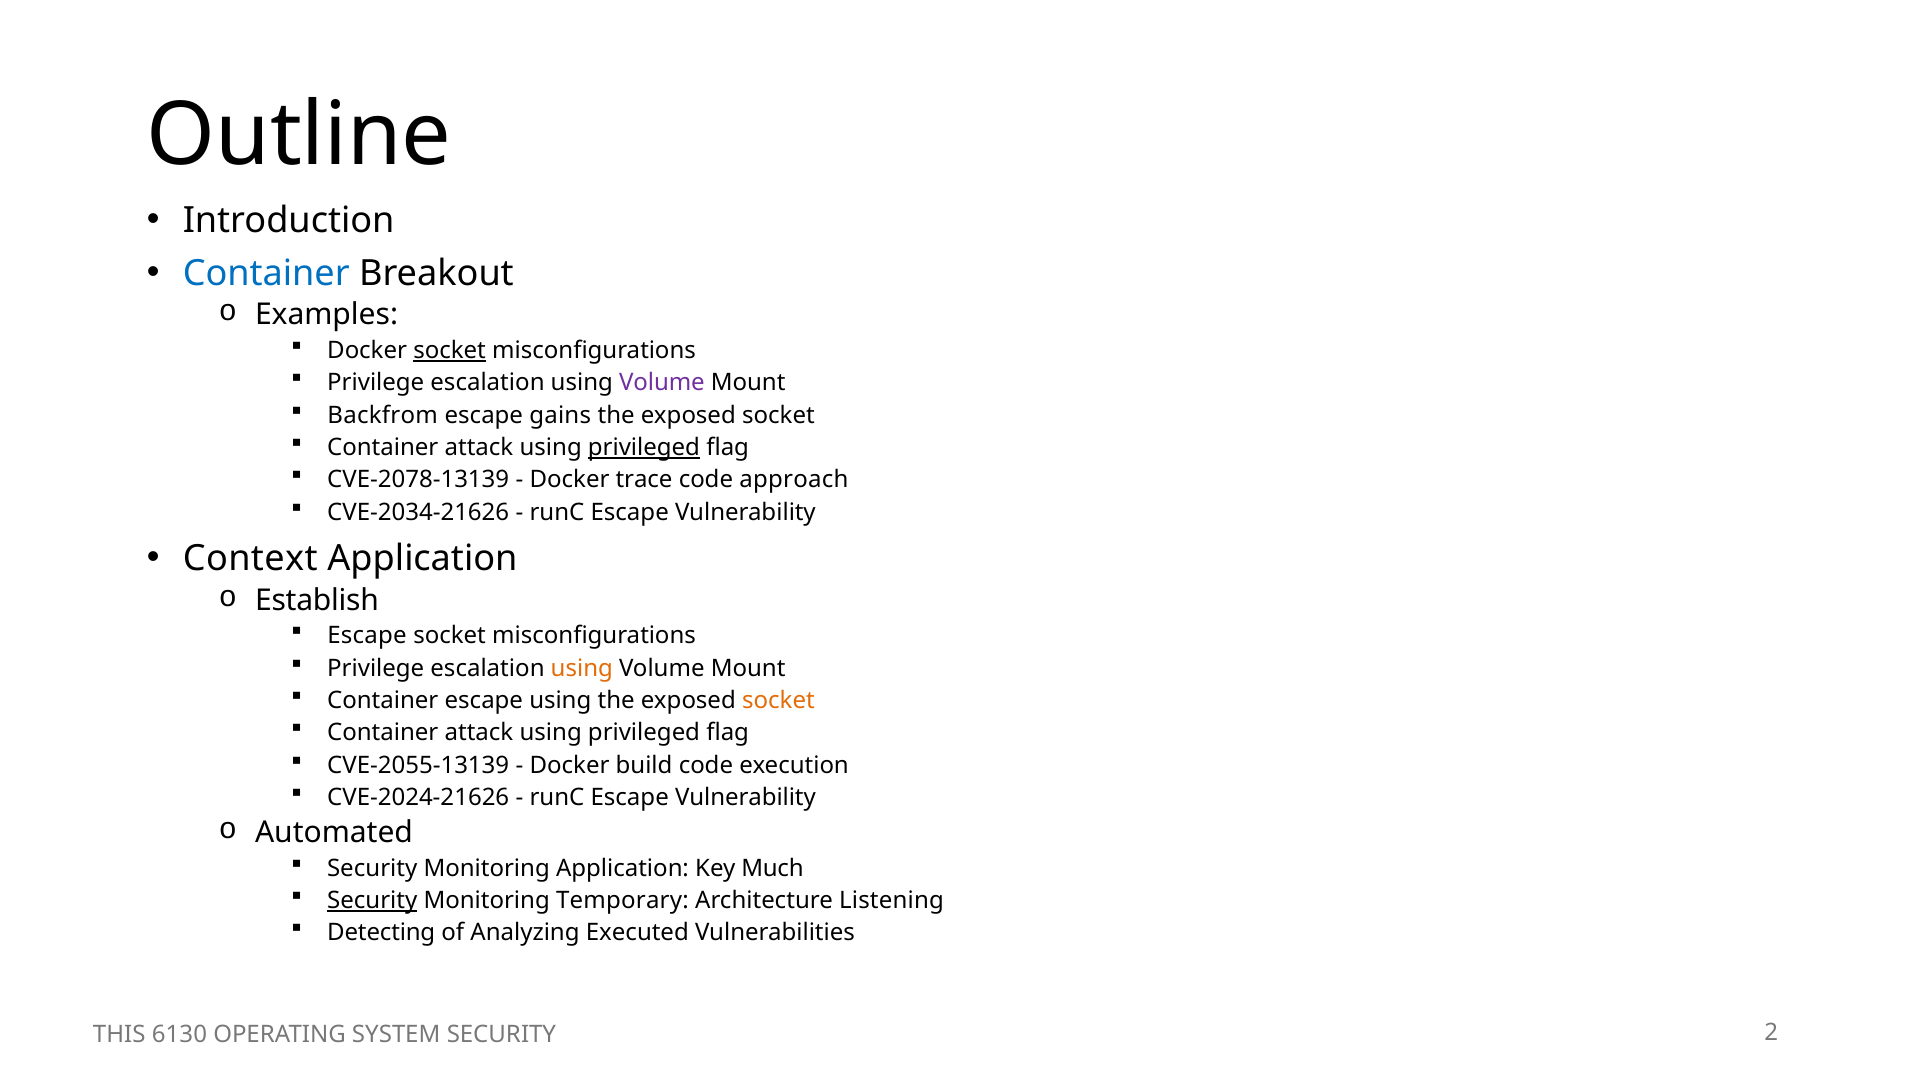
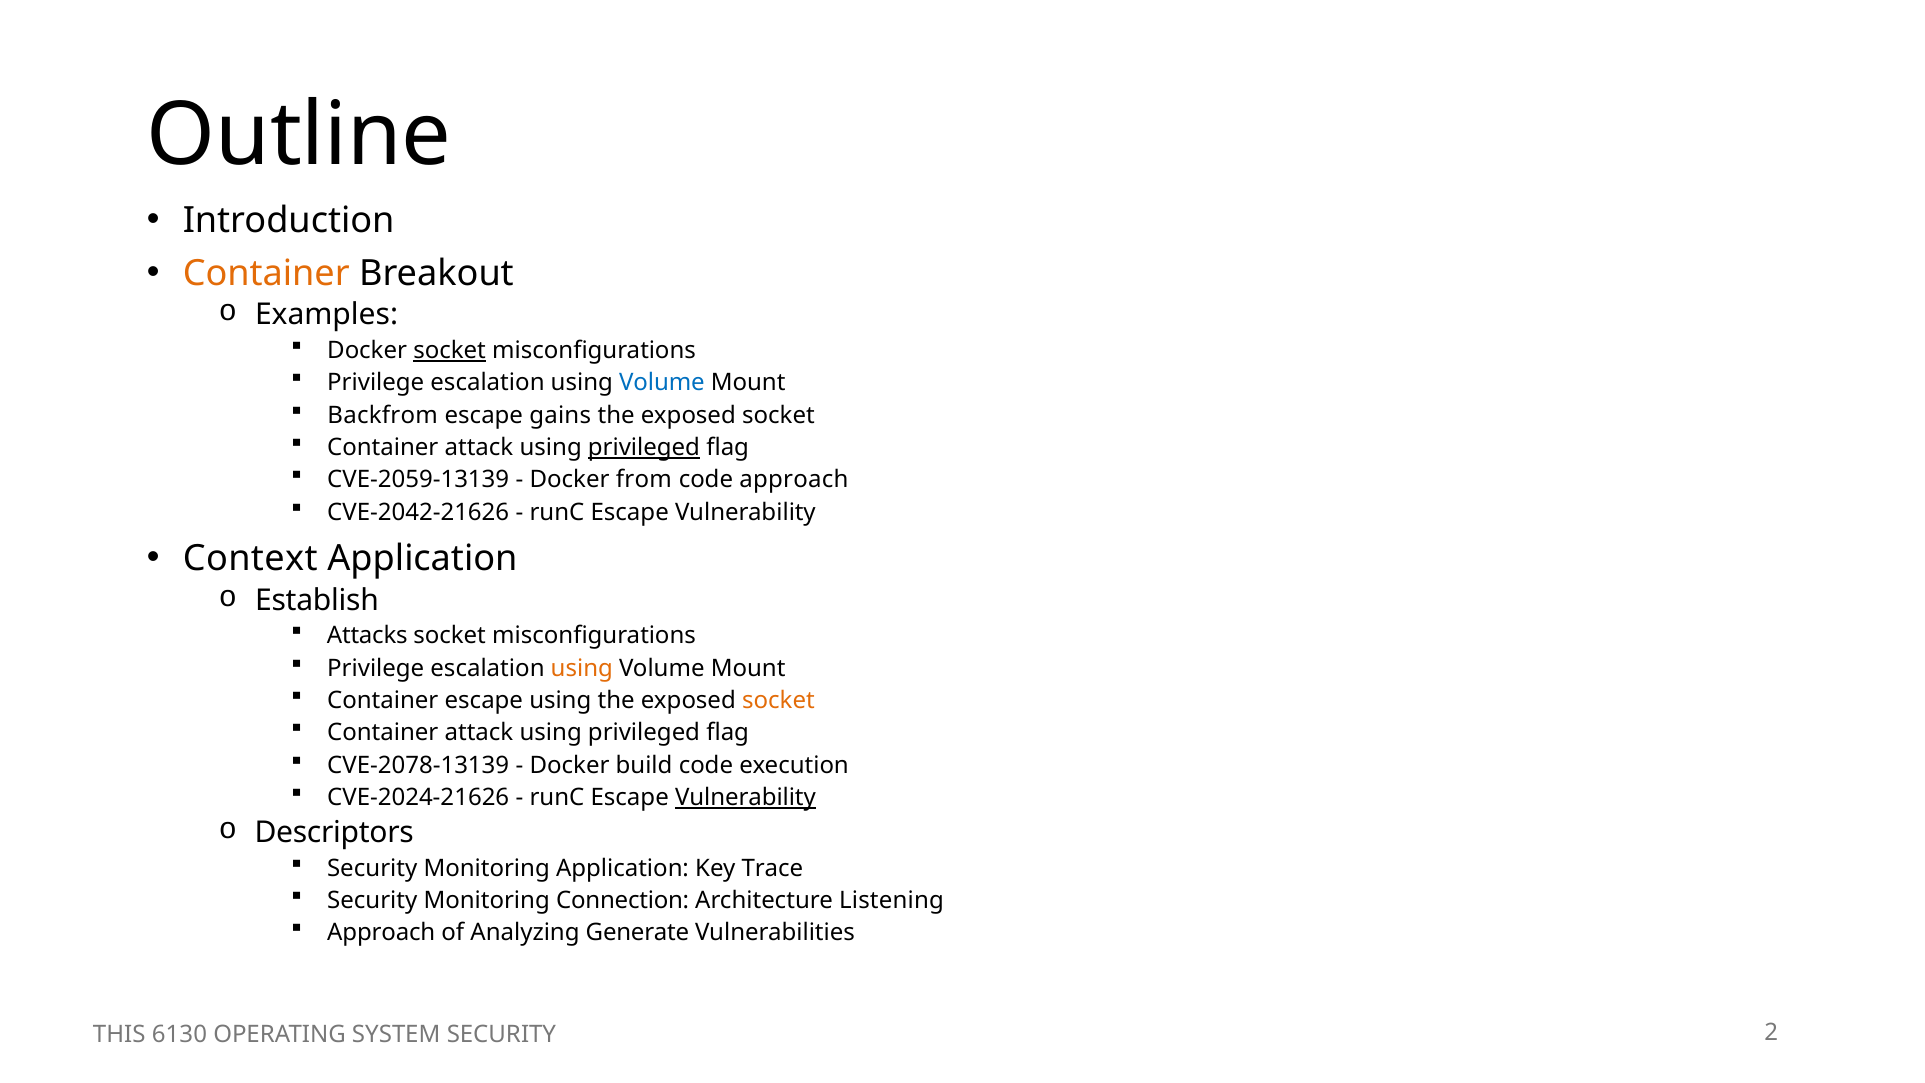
Container colour: blue -> orange (266, 274)
Volume colour: purple -> blue (662, 383)
CVE-2078-13139: CVE-2078-13139 -> CVE-2059-13139 (418, 480)
trace: trace -> from (644, 480)
CVE-2034-21626: CVE-2034-21626 -> CVE-2042-21626 (418, 512)
Escape: Escape -> Attacks (367, 636)
CVE-2055-13139: CVE-2055-13139 -> CVE-2078-13139 (418, 765)
Vulnerability underline: none -> present (745, 797)
Automated: Automated -> Descriptors (334, 833)
Much: Much -> Trace (772, 868)
Security underline: present -> none (372, 900)
Temporary: Temporary -> Connection (623, 900)
Detecting: Detecting -> Approach (381, 933)
Executed: Executed -> Generate (637, 933)
